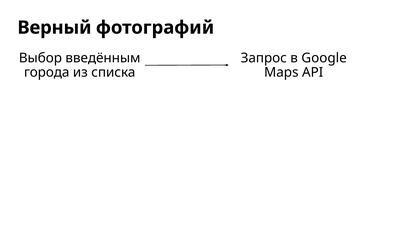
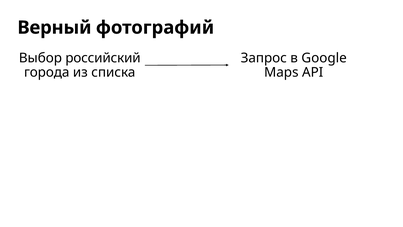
введённым: введённым -> российский (103, 58)
